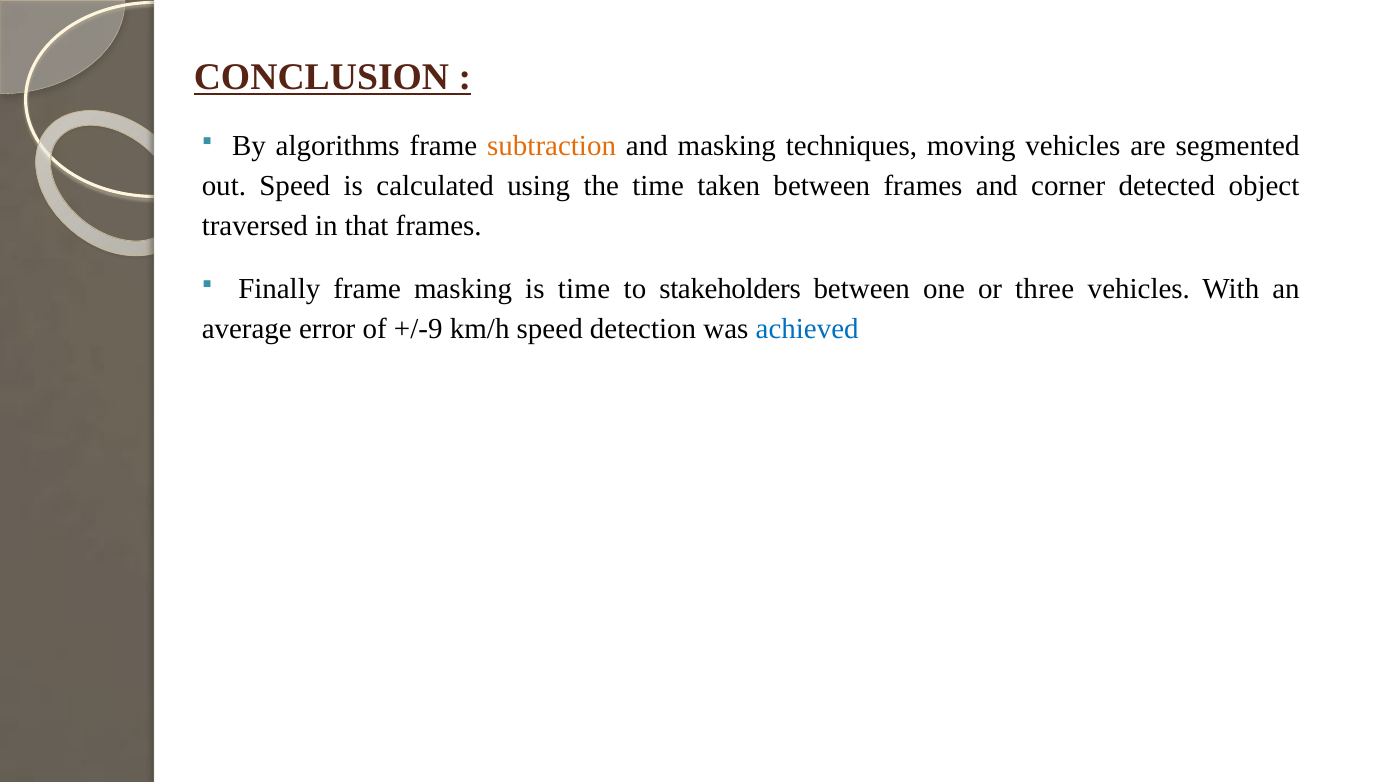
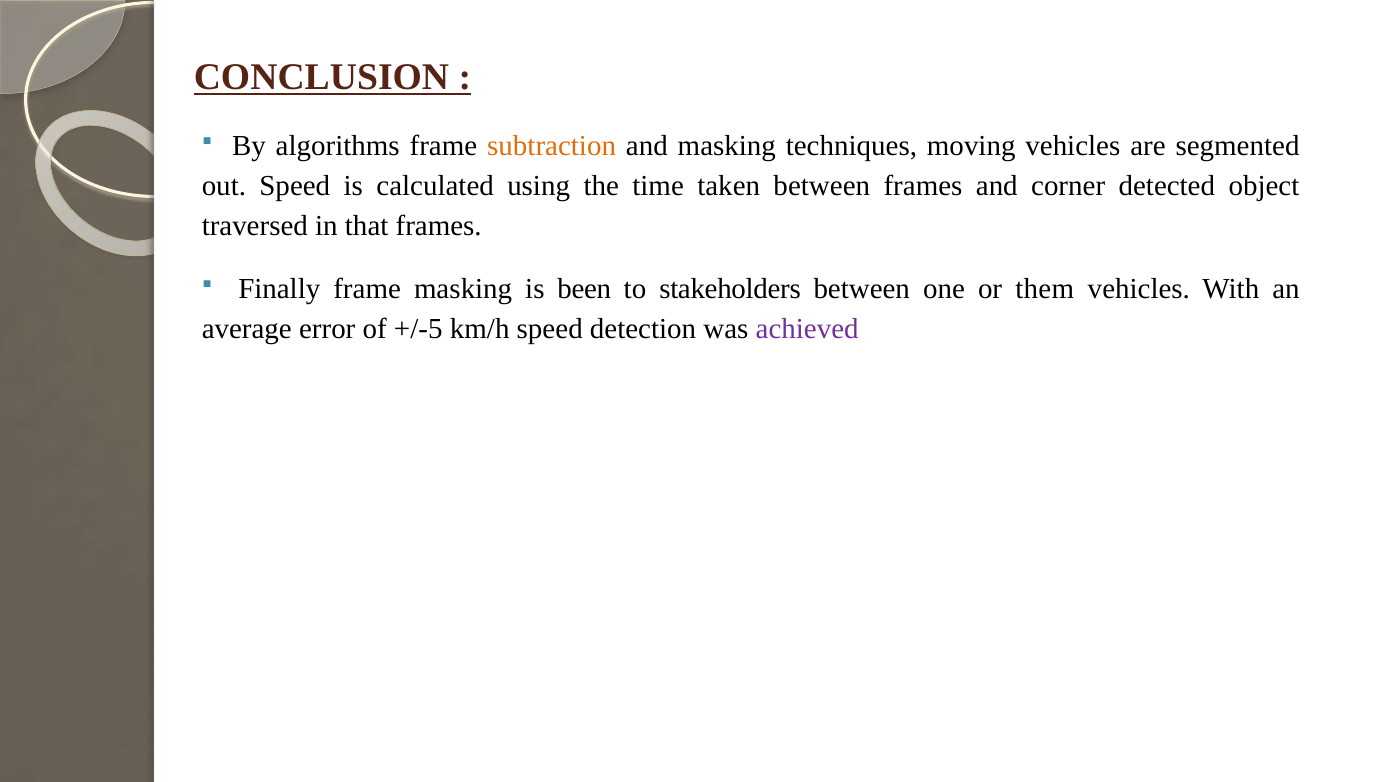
is time: time -> been (584, 289)
three: three -> them (1045, 289)
+/-9: +/-9 -> +/-5 (418, 329)
achieved colour: blue -> purple (807, 329)
